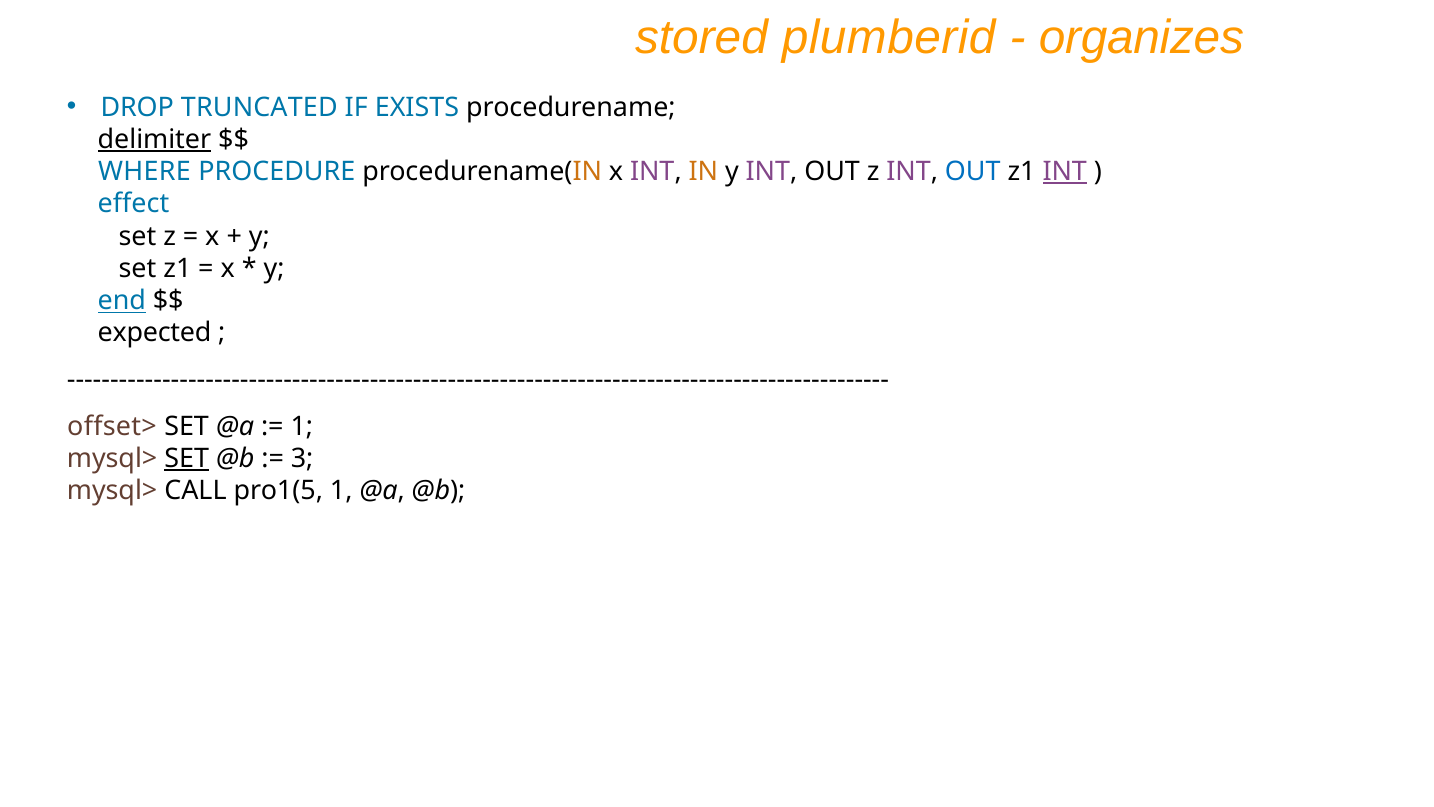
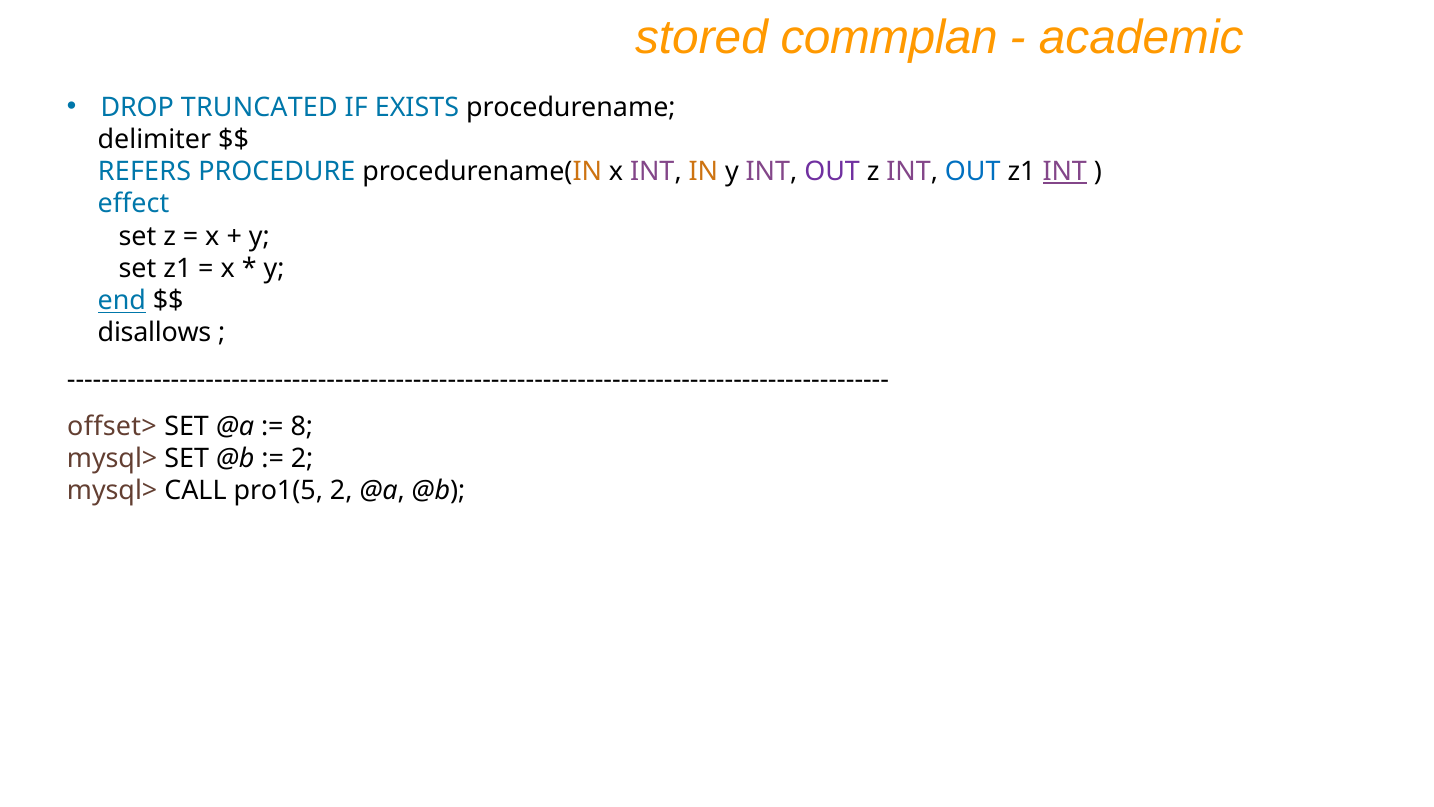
plumberid: plumberid -> commplan (889, 37)
organizes: organizes -> academic (1141, 37)
delimiter underline: present -> none (154, 139)
WHERE: WHERE -> REFERS (144, 172)
OUT colour: black -> purple (832, 172)
expected: expected -> disallows (155, 333)
1: 1 -> 8 (302, 426)
SET underline: present -> none (187, 458)
3: 3 -> 2 (302, 458)
pro1(5 1: 1 -> 2 (341, 491)
